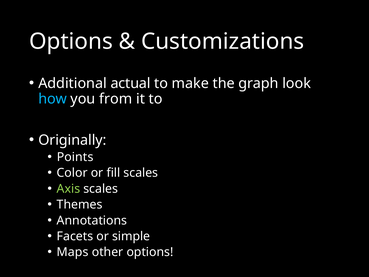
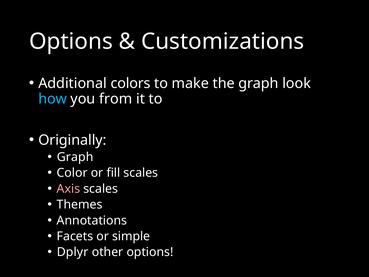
actual: actual -> colors (131, 83)
Points: Points -> Graph (75, 157)
Axis colour: light green -> pink (68, 189)
Maps: Maps -> Dplyr (73, 252)
